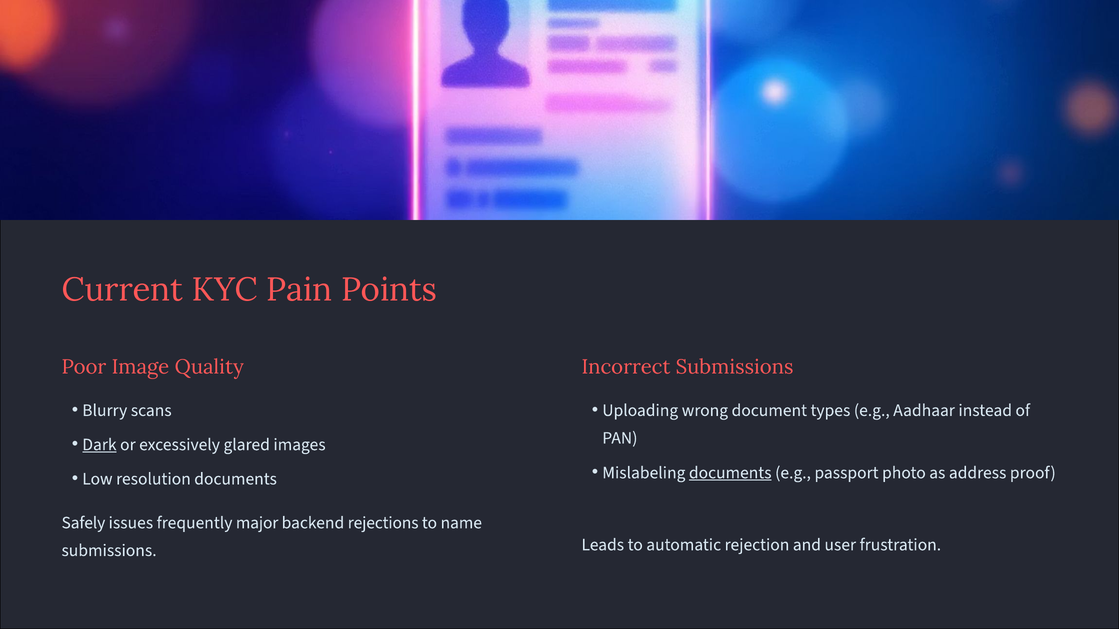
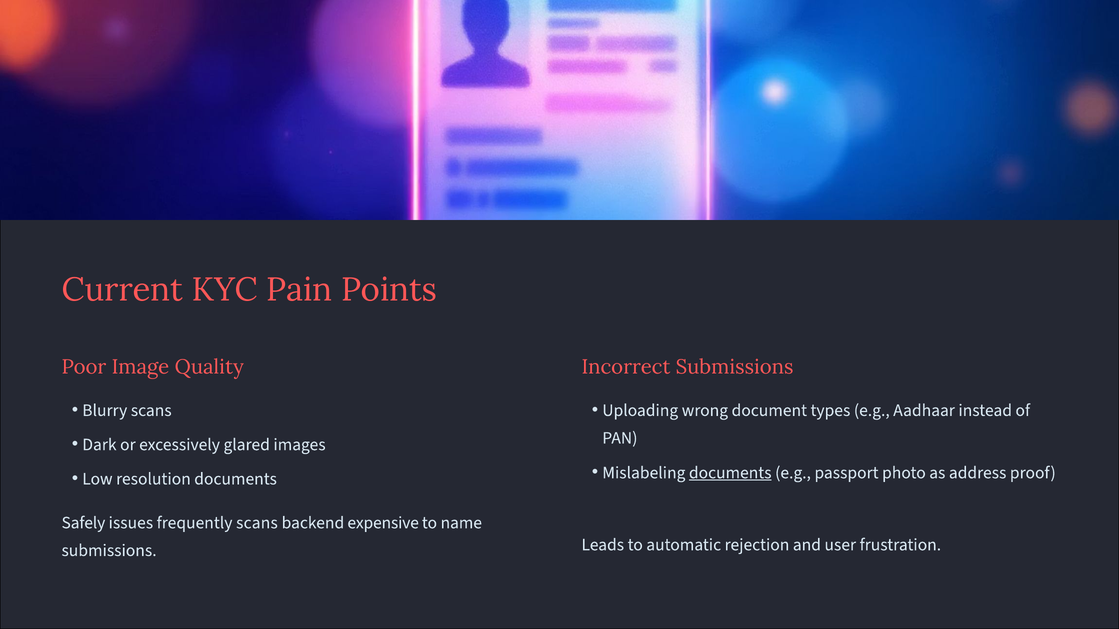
Dark underline: present -> none (99, 445)
frequently major: major -> scans (257, 523)
rejections: rejections -> expensive (383, 523)
